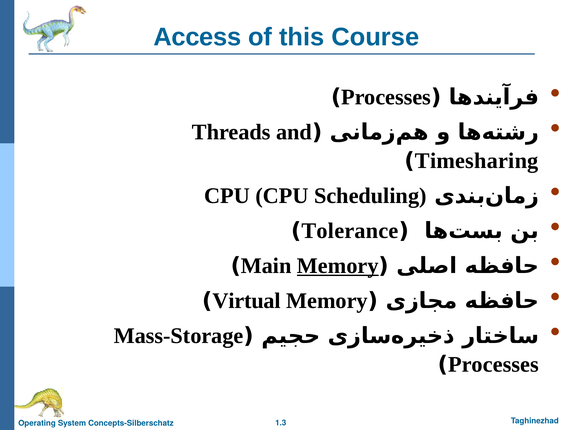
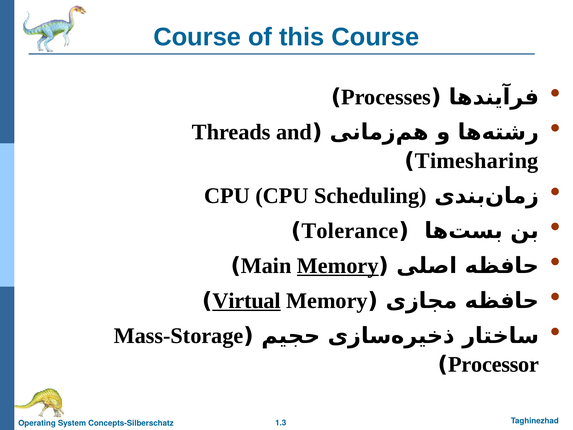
Access: Access -> Course (197, 37)
Virtual underline: none -> present (247, 301)
Processes: Processes -> Processor (494, 364)
